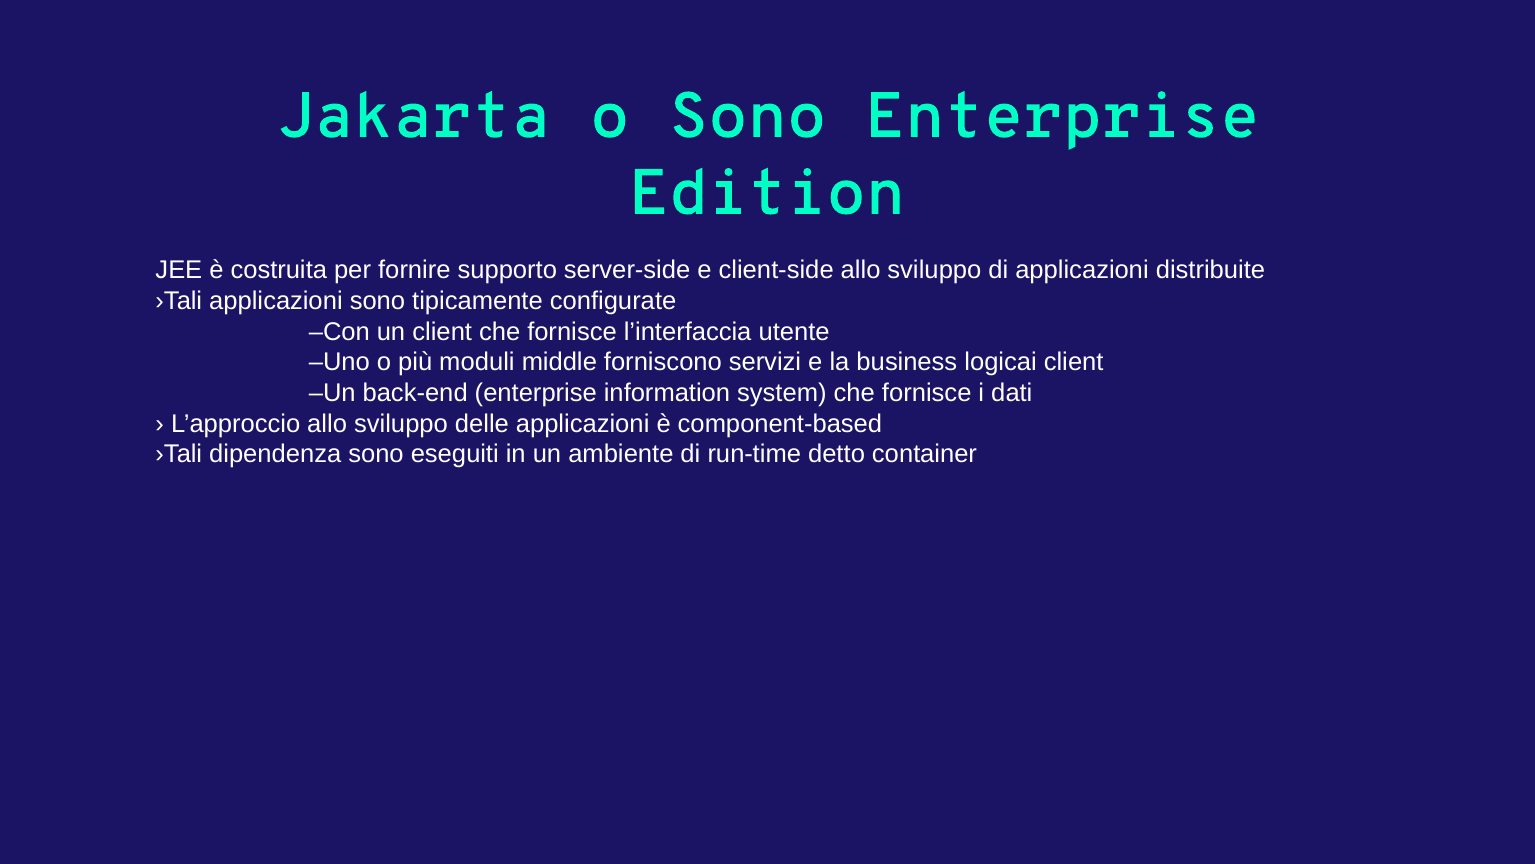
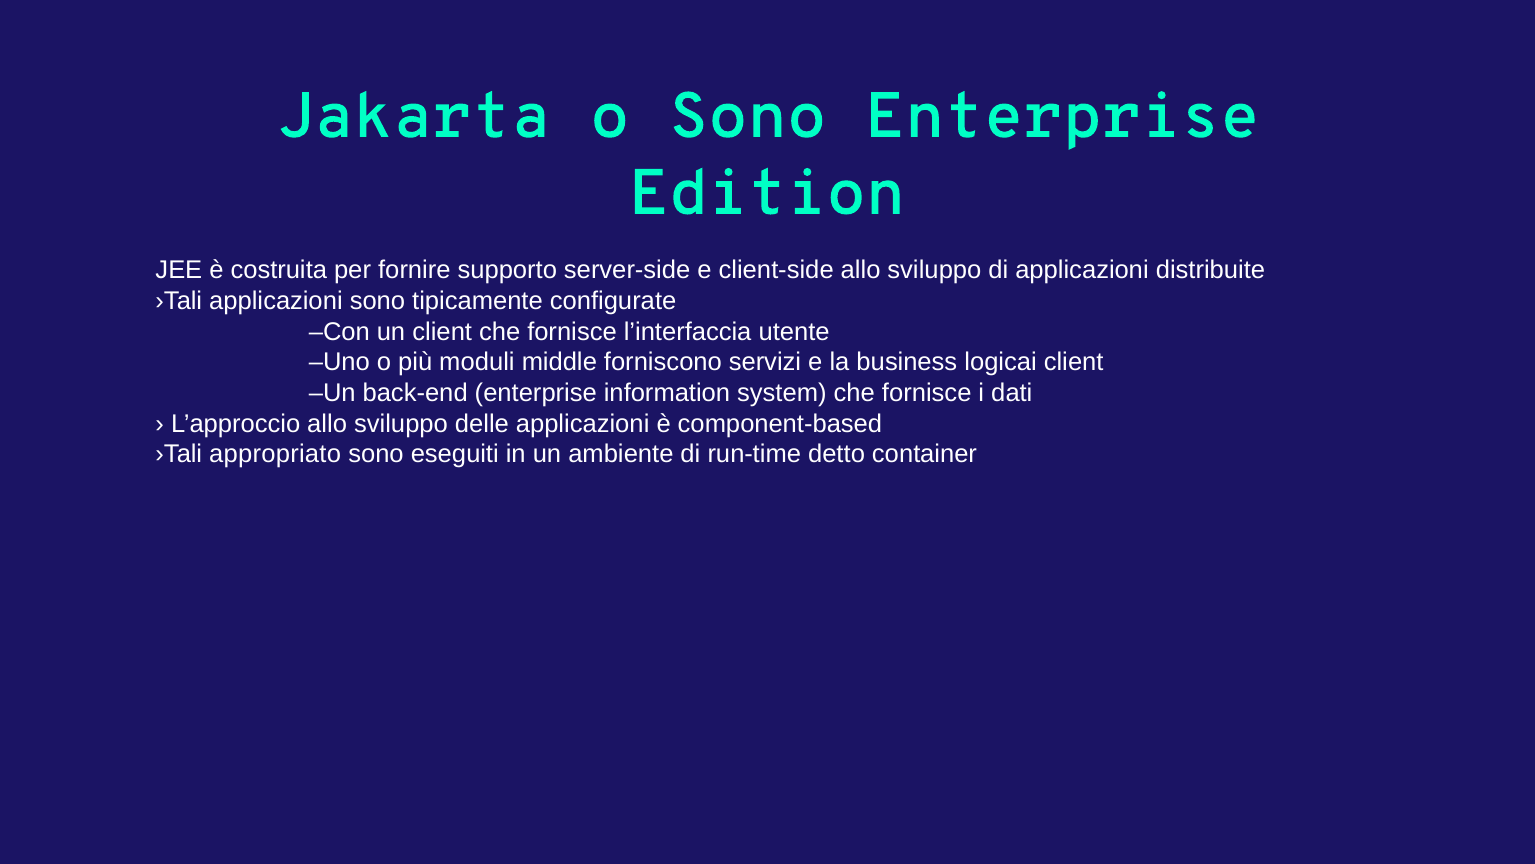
dipendenza: dipendenza -> appropriato (275, 454)
